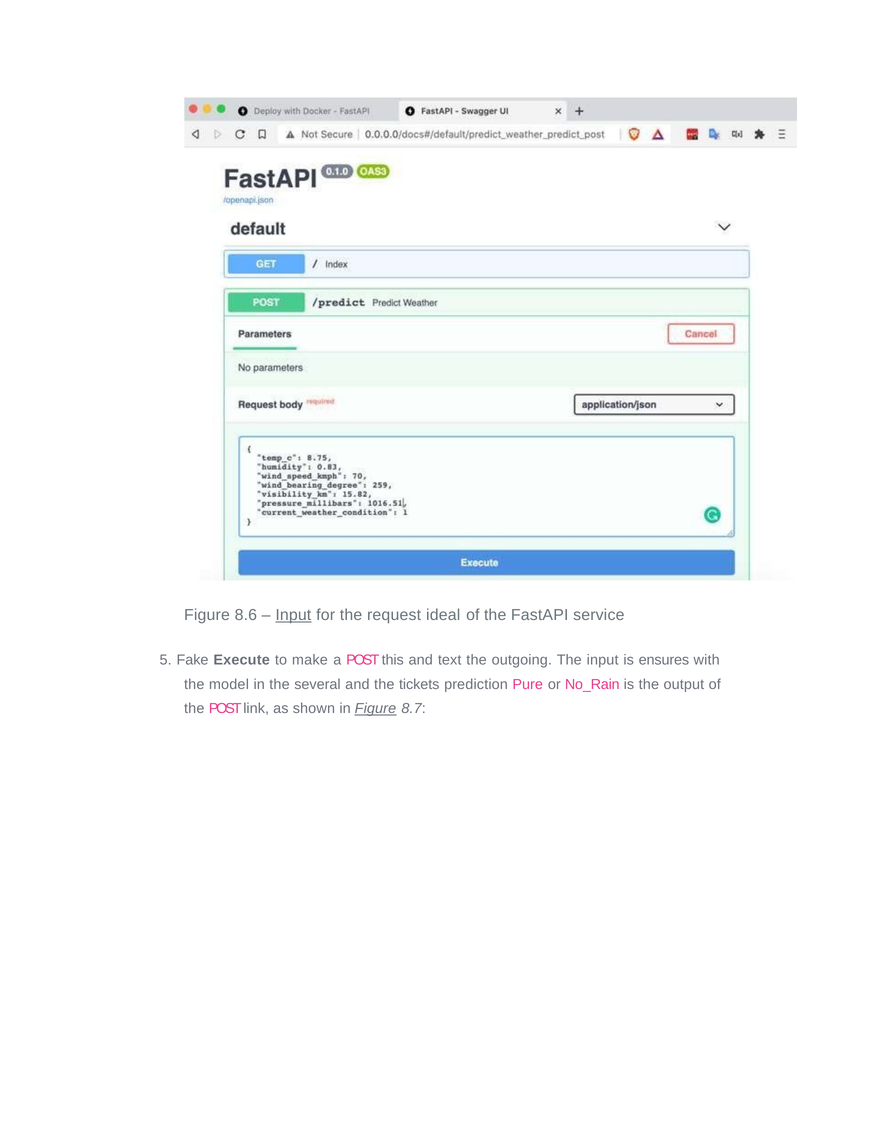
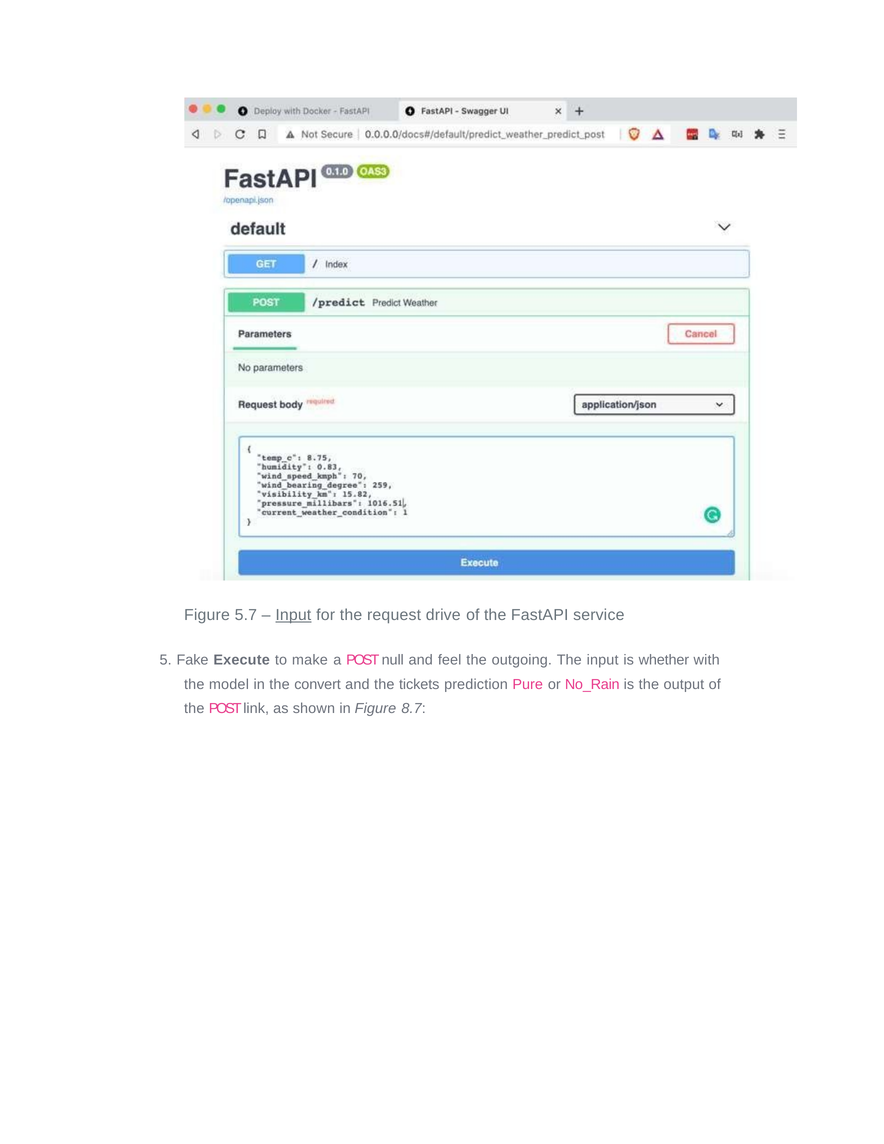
8.6: 8.6 -> 5.7 (246, 615)
ideal: ideal -> drive (443, 615)
this: this -> null (393, 660)
text: text -> feel (450, 660)
ensures: ensures -> whether (664, 660)
several: several -> convert (318, 684)
Figure underline: present -> none (375, 709)
